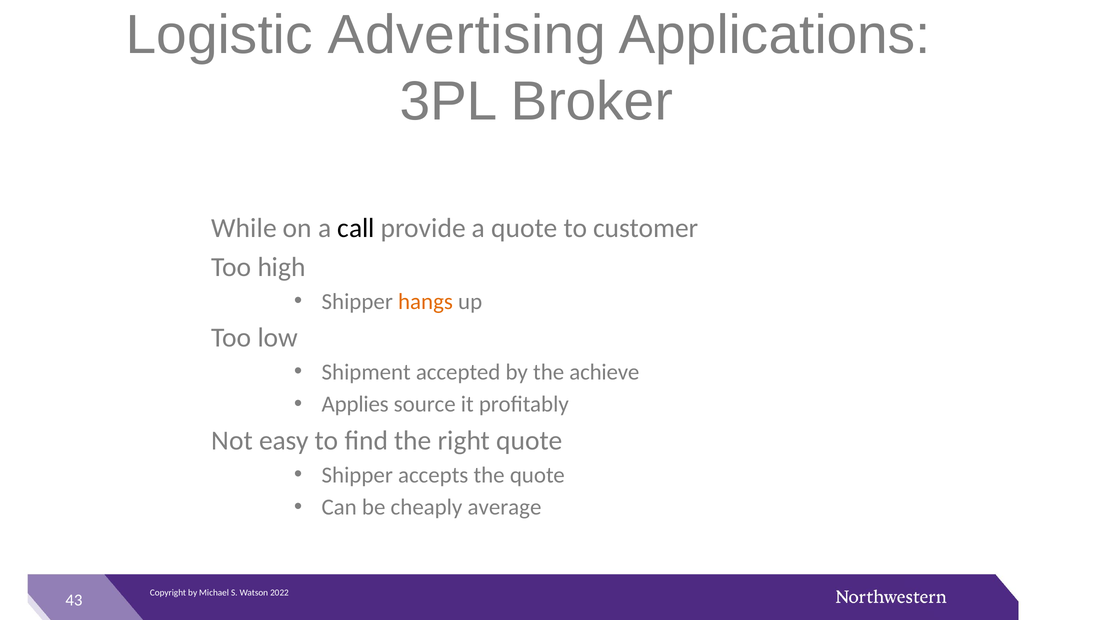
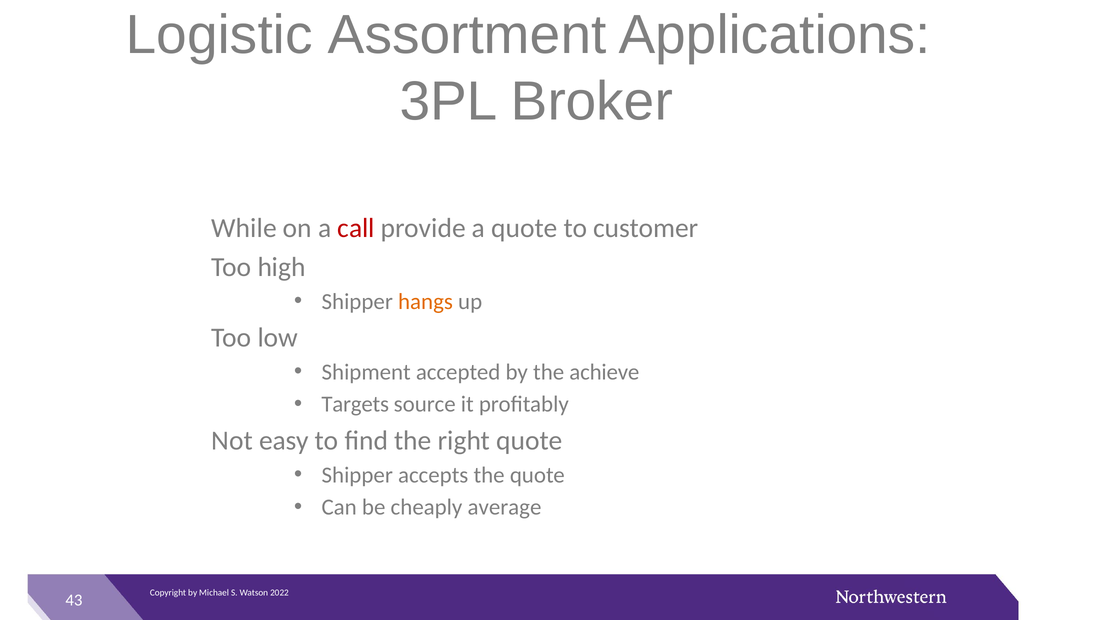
Advertising: Advertising -> Assortment (467, 35)
call colour: black -> red (356, 228)
Applies: Applies -> Targets (355, 404)
